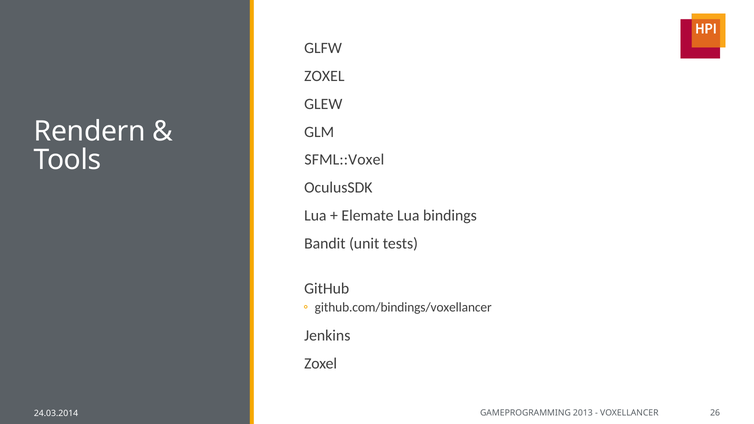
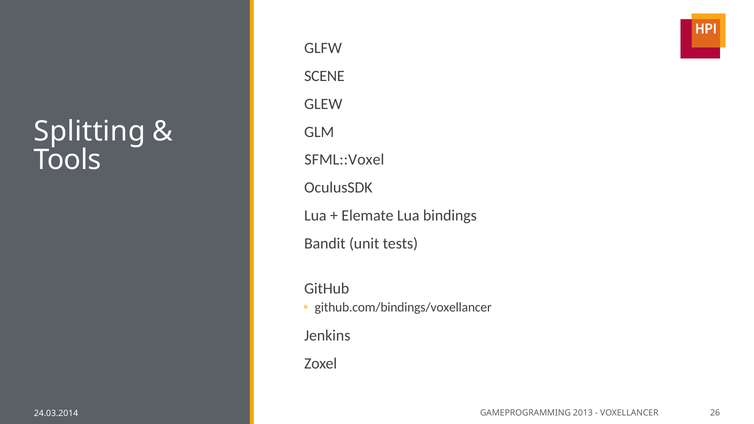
ZOXEL: ZOXEL -> SCENE (324, 76)
Rendern: Rendern -> Splitting (90, 131)
